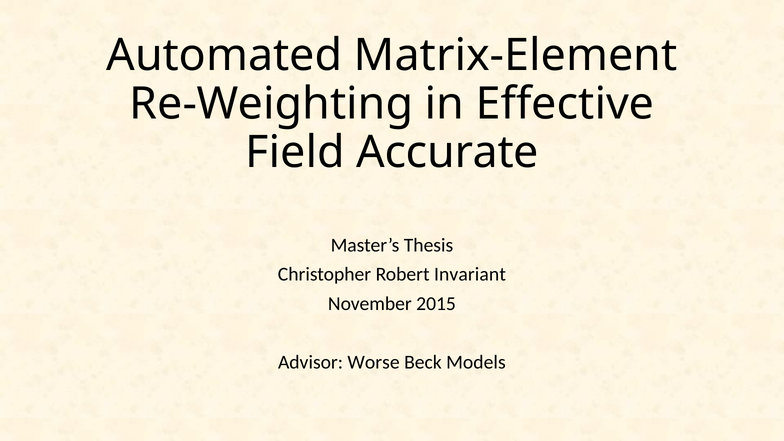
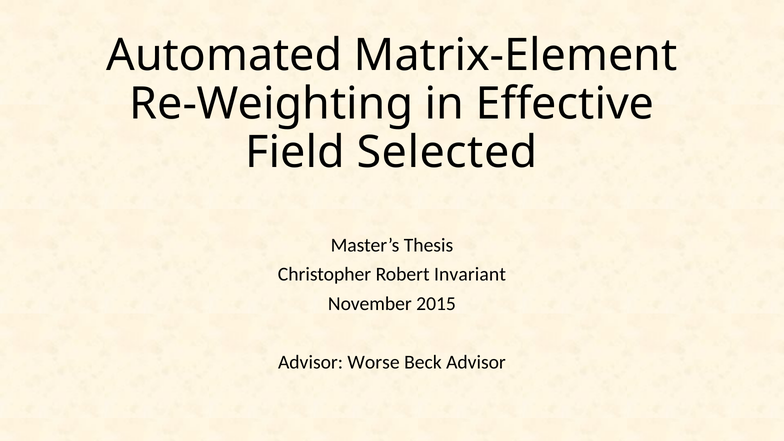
Accurate: Accurate -> Selected (447, 152)
Beck Models: Models -> Advisor (476, 362)
